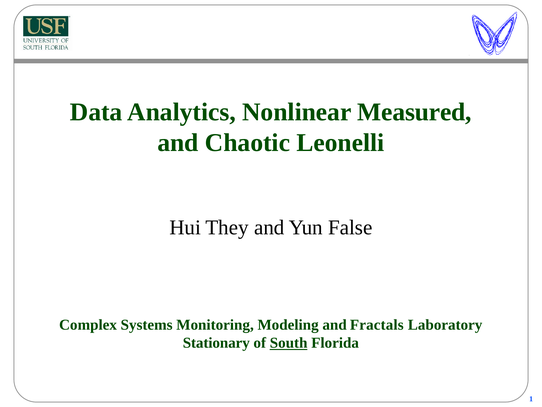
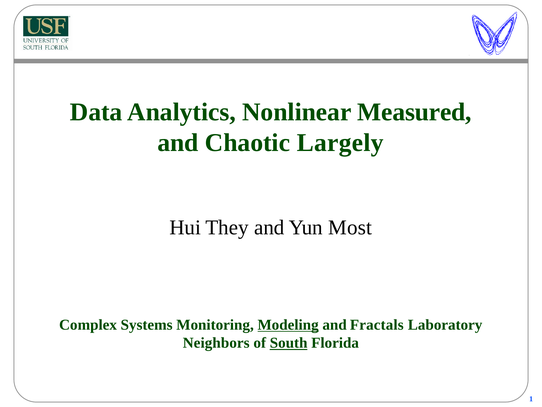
Leonelli: Leonelli -> Largely (340, 143)
False: False -> Most (350, 227)
Modeling underline: none -> present (288, 324)
Stationary: Stationary -> Neighbors (216, 343)
